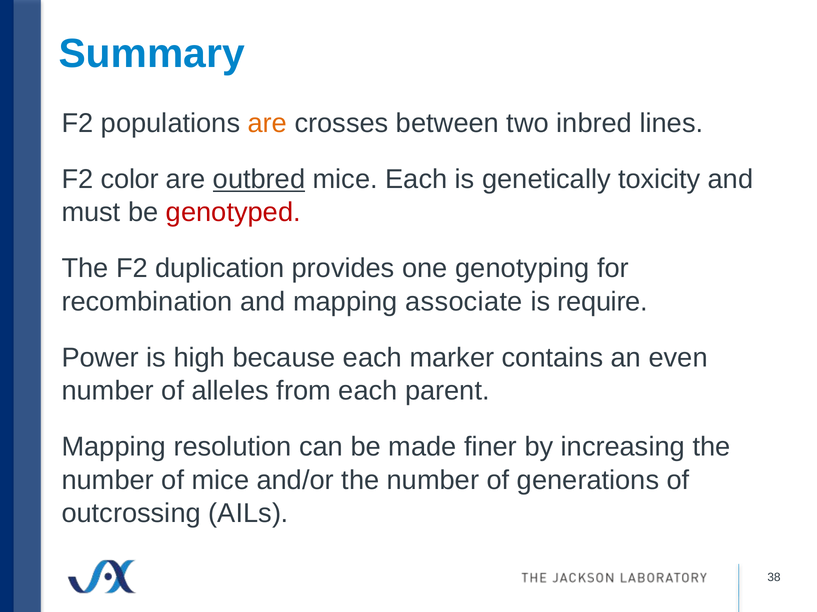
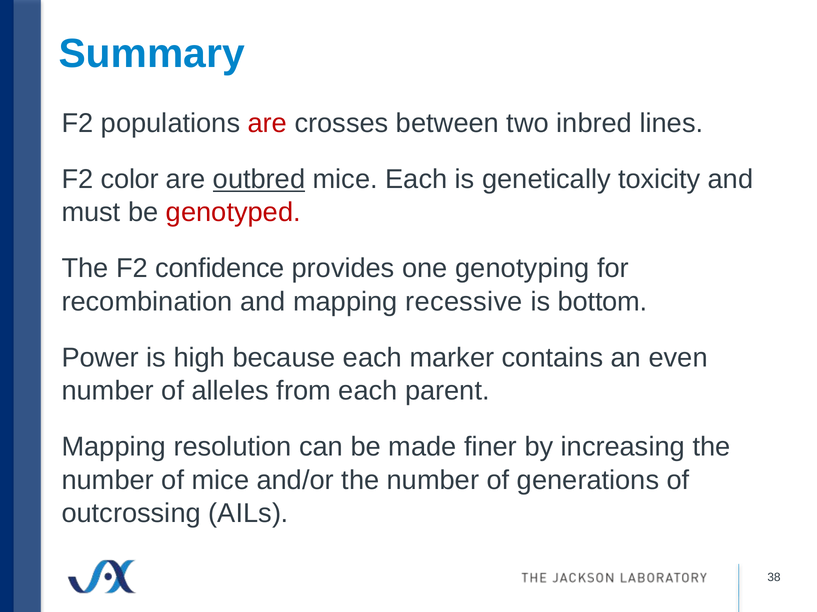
are colour: orange -> red (267, 123)
duplication: duplication -> confidence (220, 269)
associate: associate -> recessive (464, 302)
require: require -> bottom (603, 302)
